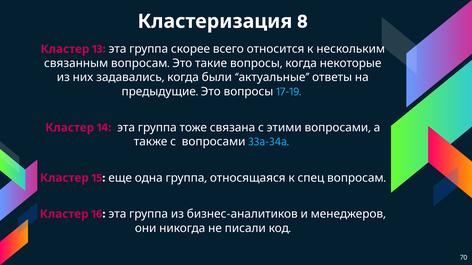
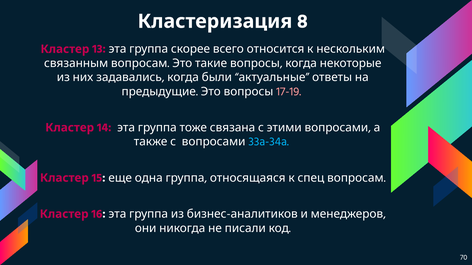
17-19 colour: light blue -> pink (289, 92)
